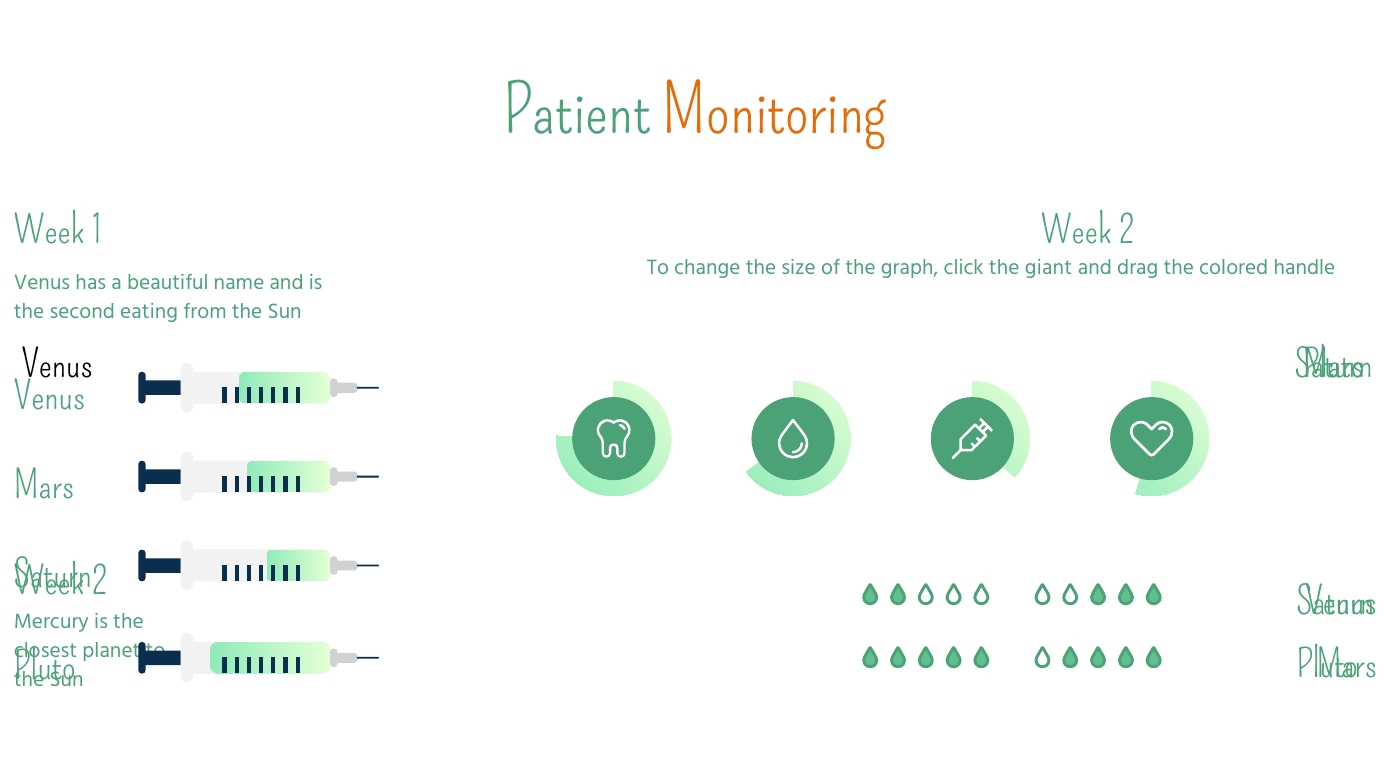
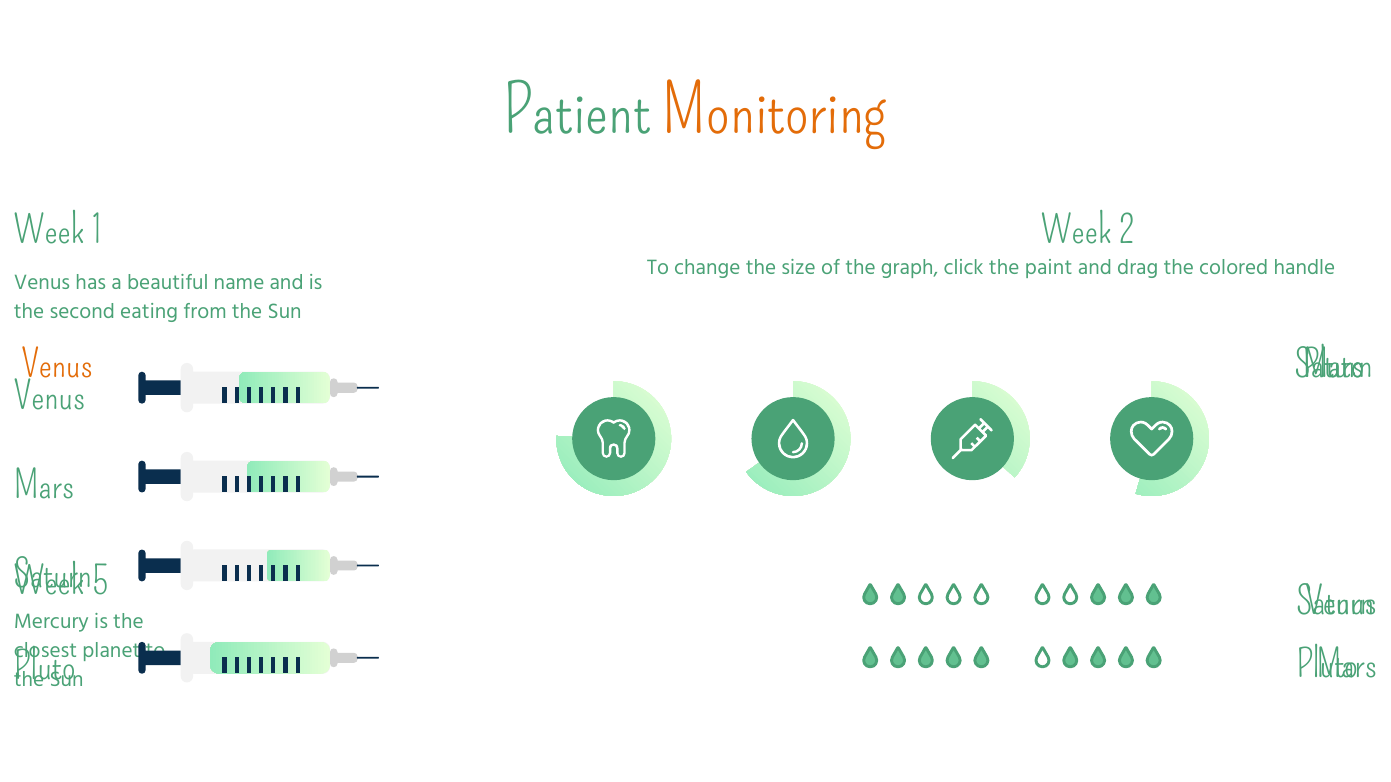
giant: giant -> paint (1049, 267)
Venus colour: black -> orange (57, 365)
2: 2 -> 5 (100, 582)
